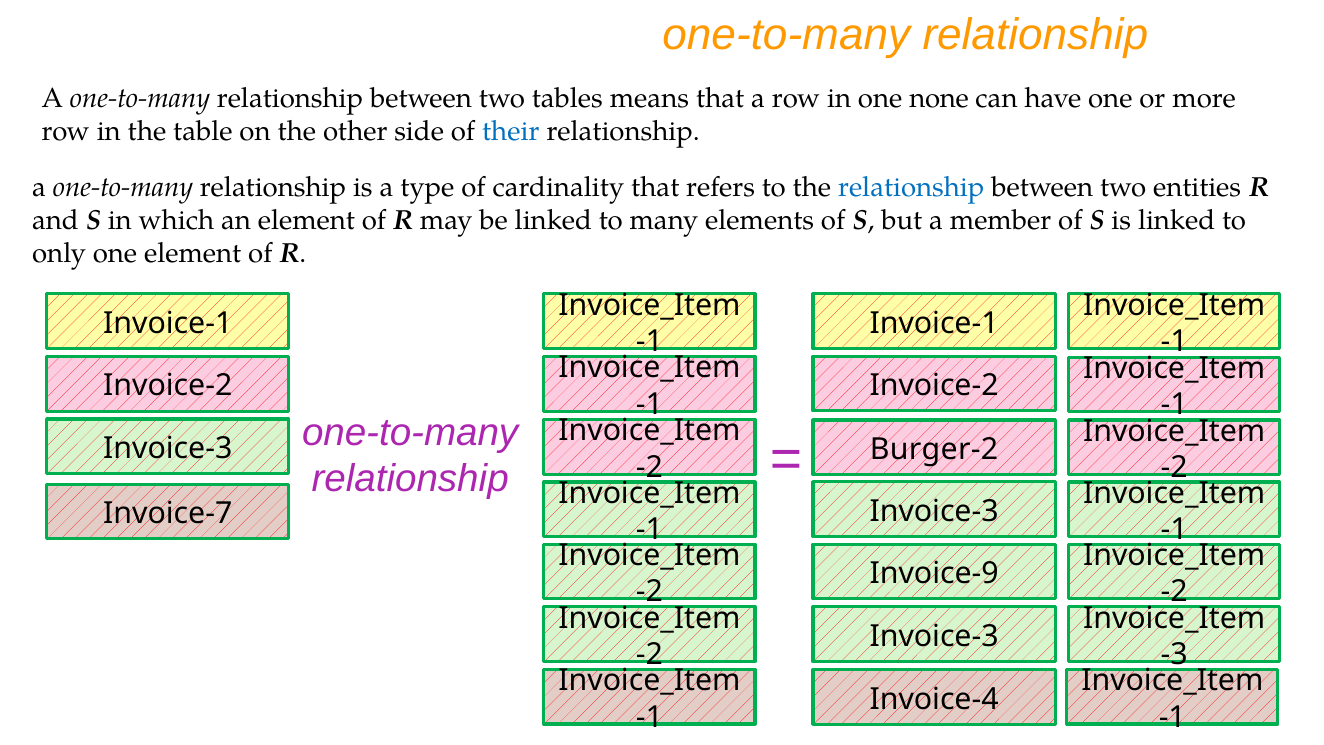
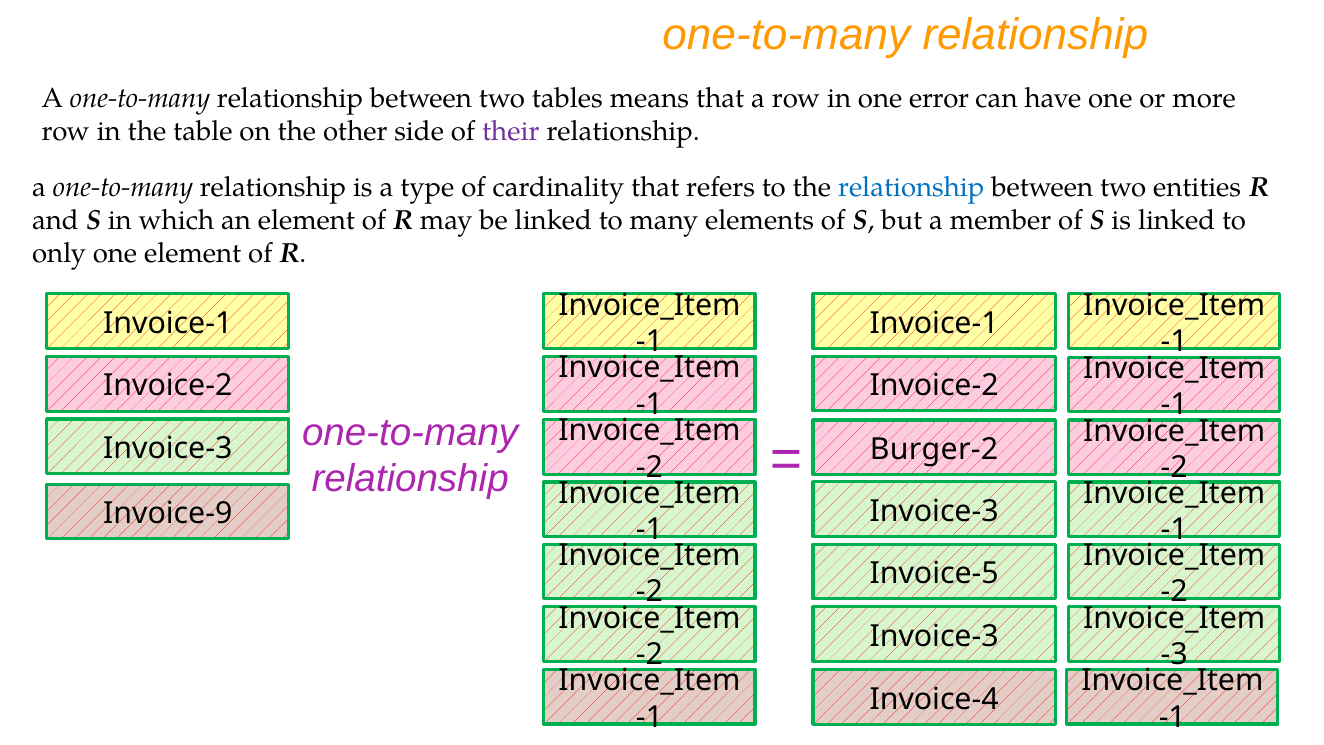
none: none -> error (939, 99)
their colour: blue -> purple (511, 132)
Invoice-7: Invoice-7 -> Invoice-9 (168, 514)
Invoice-9: Invoice-9 -> Invoice-5 (934, 573)
